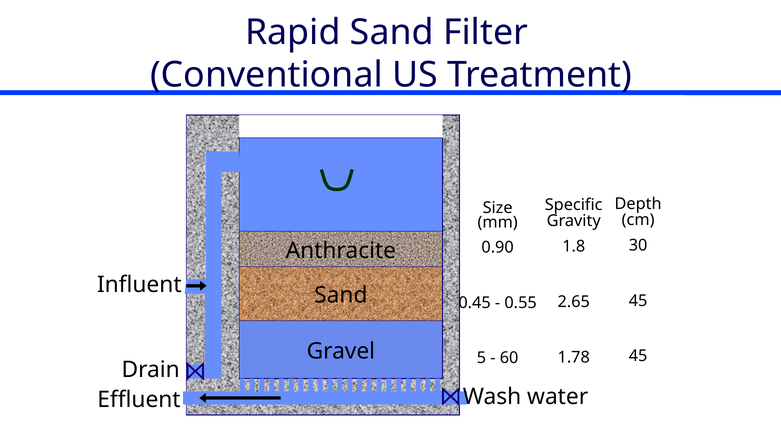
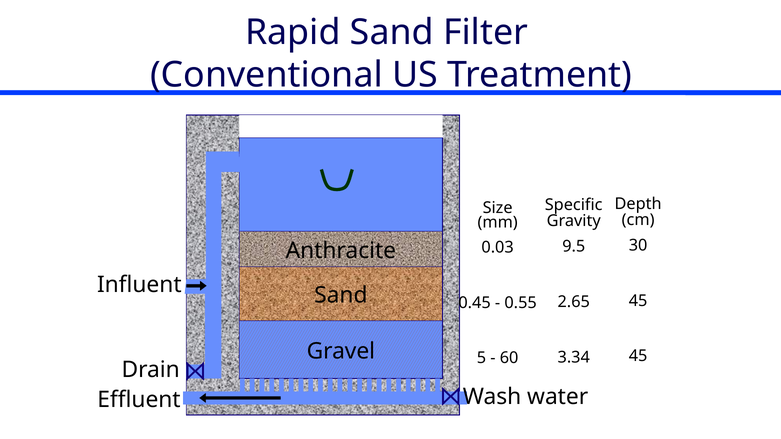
1.8: 1.8 -> 9.5 (574, 247)
0.90: 0.90 -> 0.03 (498, 248)
1.78: 1.78 -> 3.34 (574, 357)
